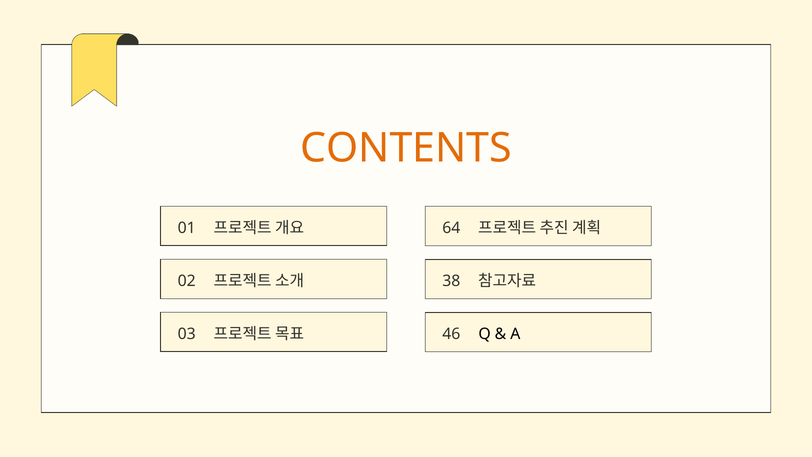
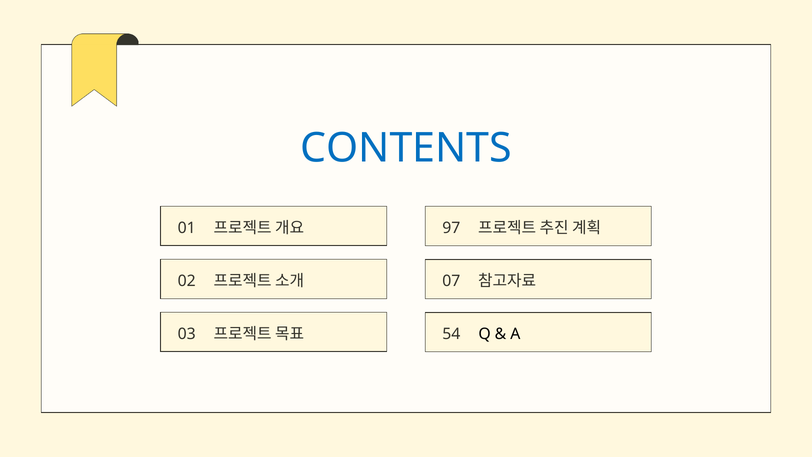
CONTENTS colour: orange -> blue (406, 148)
64: 64 -> 97 (451, 228)
38: 38 -> 07 (451, 281)
46: 46 -> 54 (451, 334)
